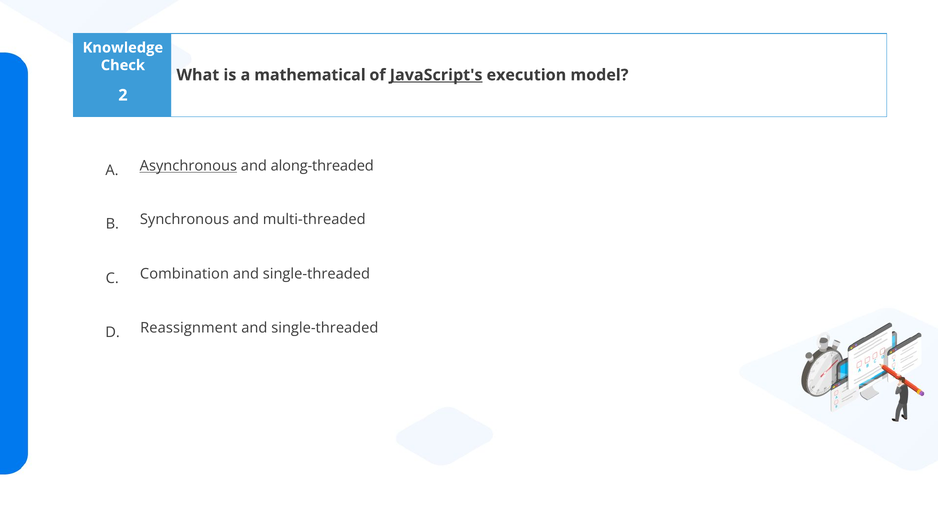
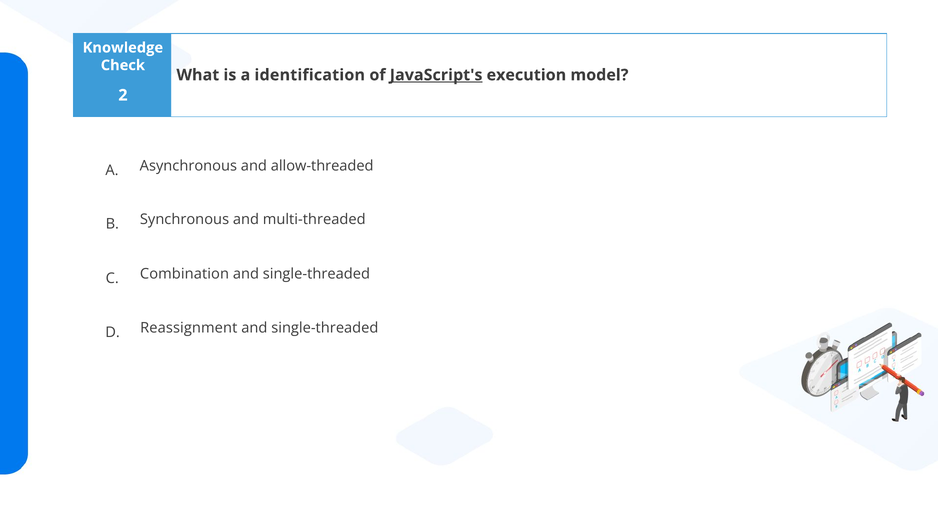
mathematical: mathematical -> identification (310, 75)
Asynchronous underline: present -> none (188, 166)
along-threaded: along-threaded -> allow-threaded (322, 166)
